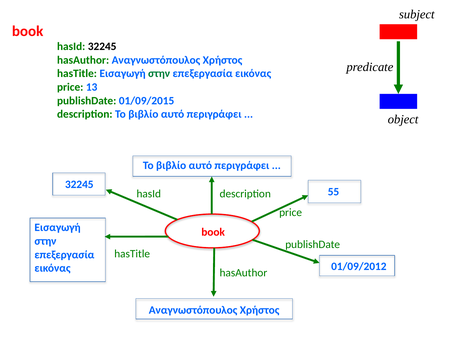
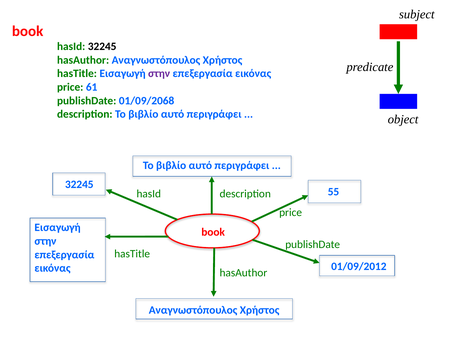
στην colour: green -> purple (159, 74)
13: 13 -> 61 (92, 87)
01/09/2015: 01/09/2015 -> 01/09/2068 (147, 101)
